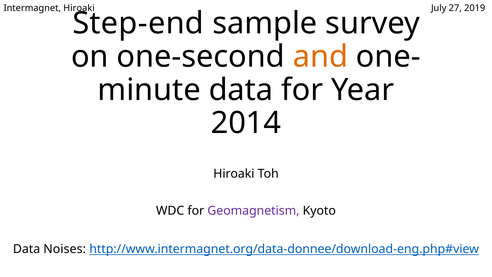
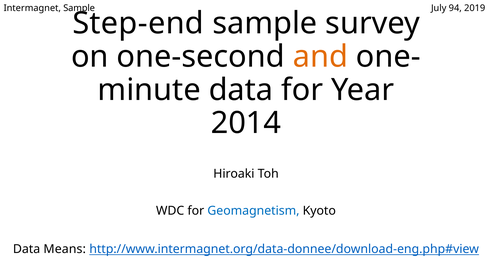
Intermagnet Hiroaki: Hiroaki -> Sample (79, 8)
27: 27 -> 94 (455, 8)
Geomagnetism colour: purple -> blue (253, 210)
Noises: Noises -> Means (65, 249)
